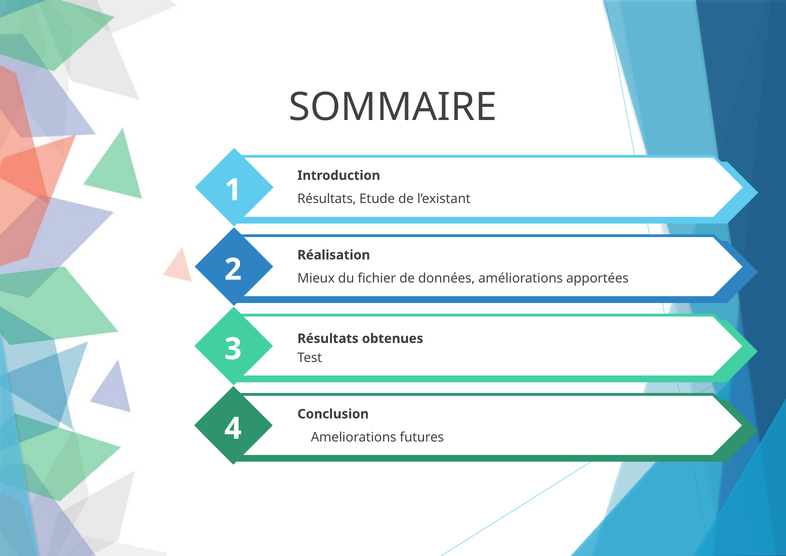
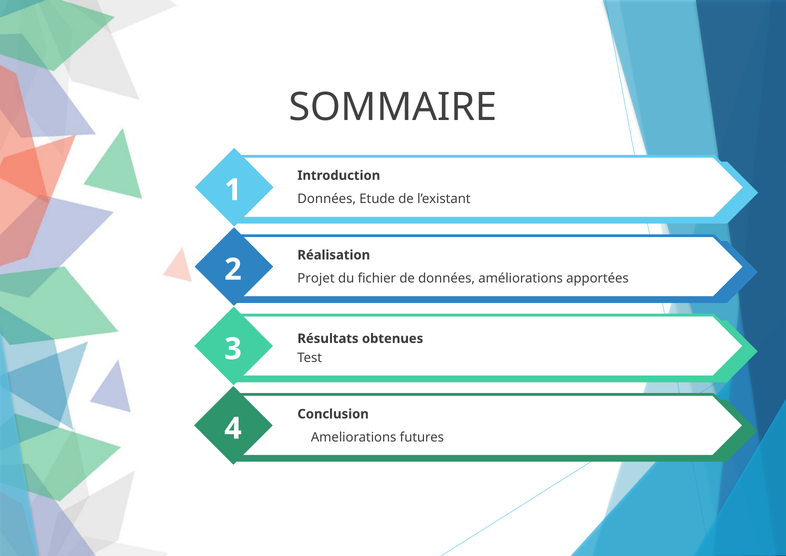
Résultats: Résultats -> Données (327, 199)
Mieux: Mieux -> Projet (316, 278)
